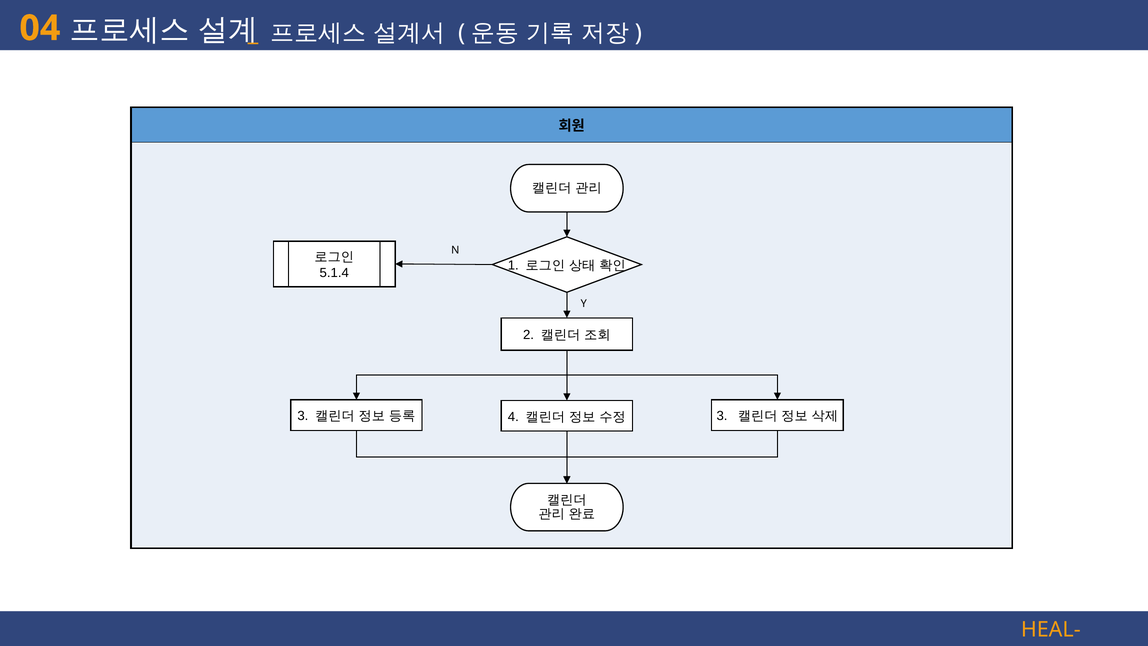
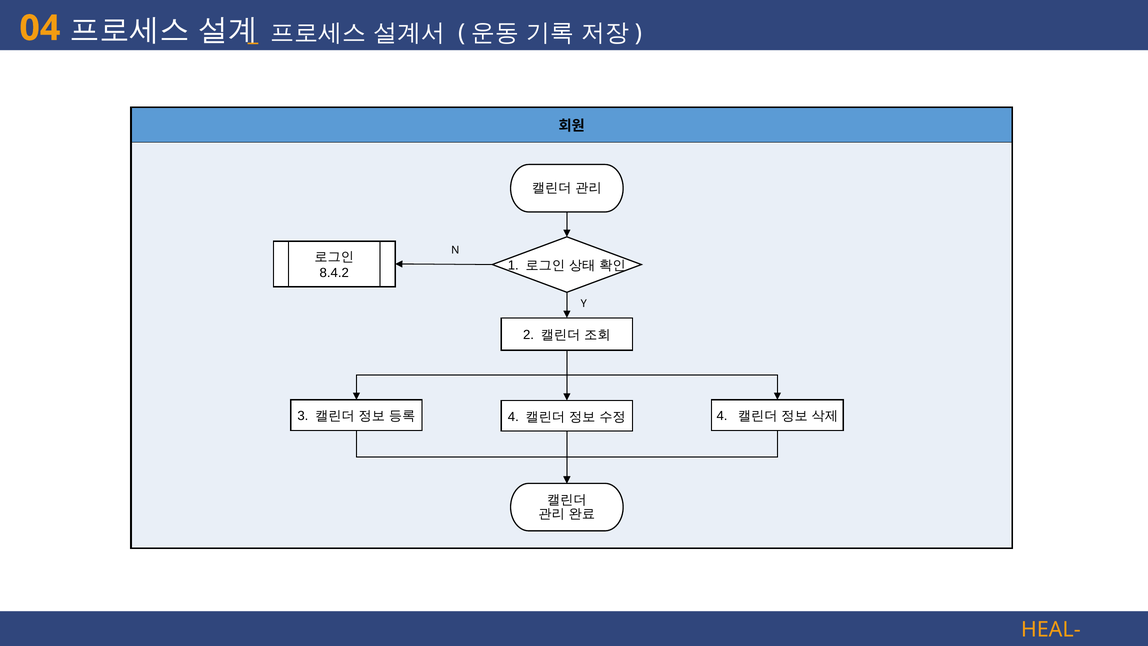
5.1.4: 5.1.4 -> 8.4.2 (334, 273)
3: 3 -> 4 (722, 416)
